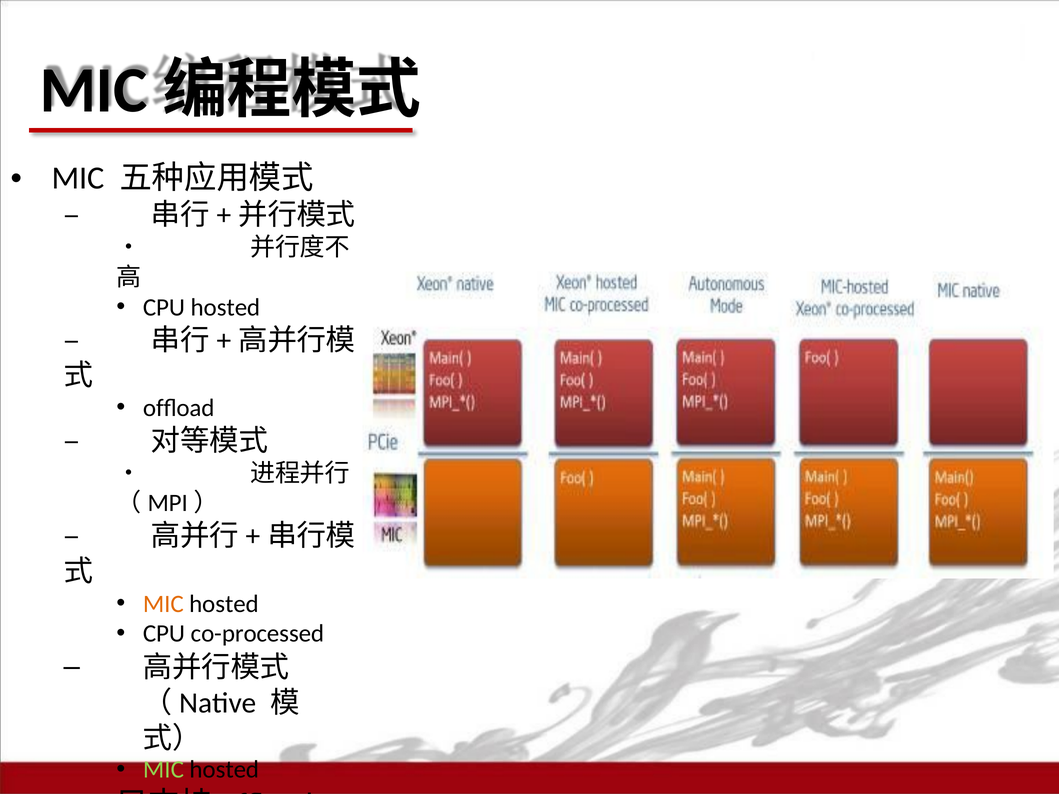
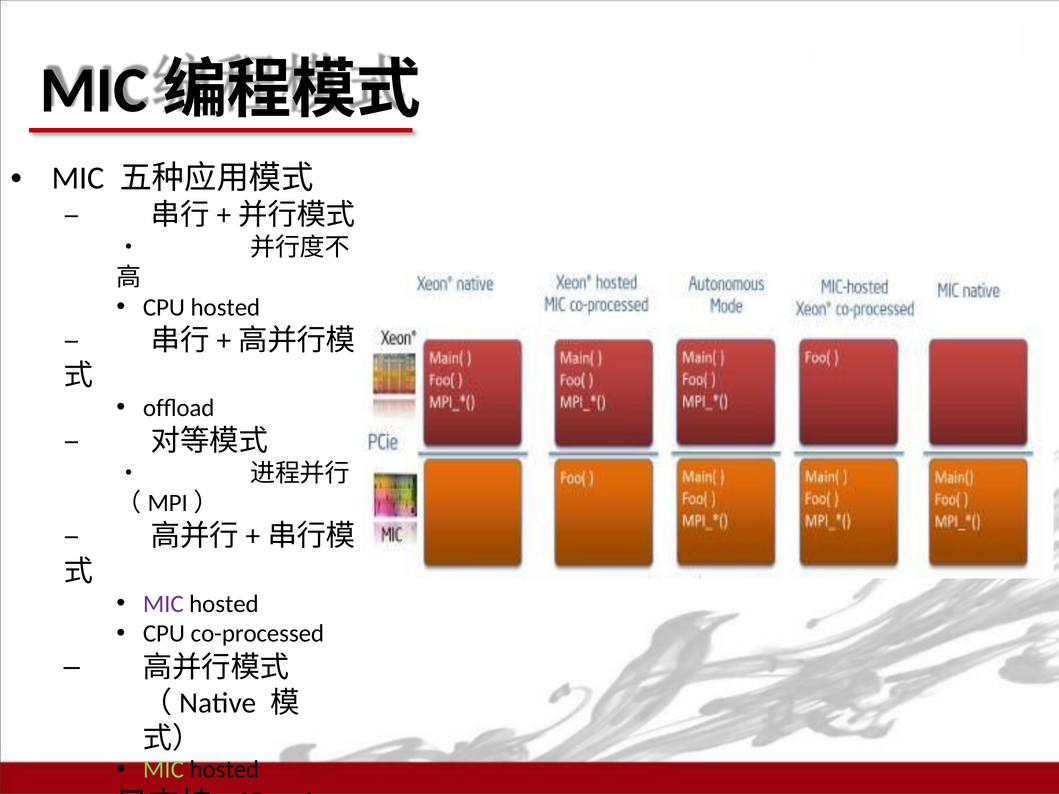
MIC colour: orange -> purple (163, 604)
